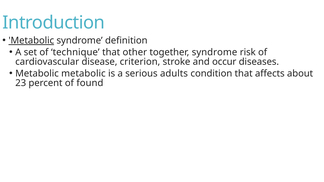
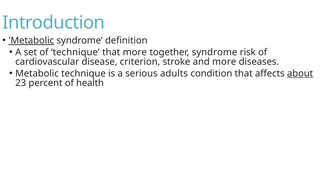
that other: other -> more (135, 52)
and occur: occur -> more (224, 62)
Metabolic metabolic: metabolic -> technique (83, 74)
about underline: none -> present (300, 74)
found: found -> health (90, 83)
